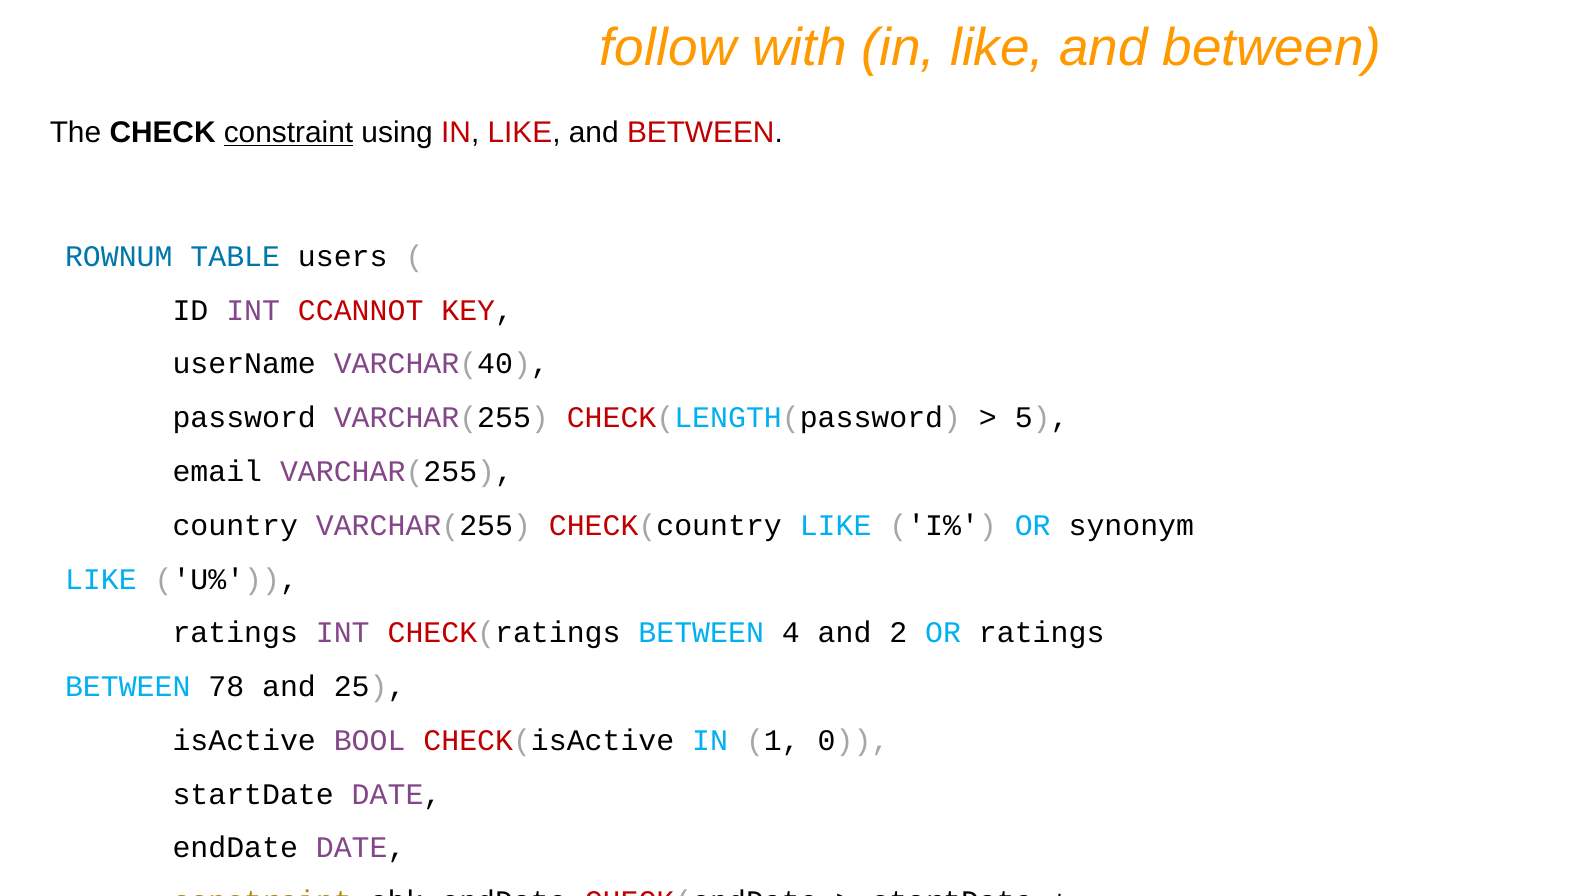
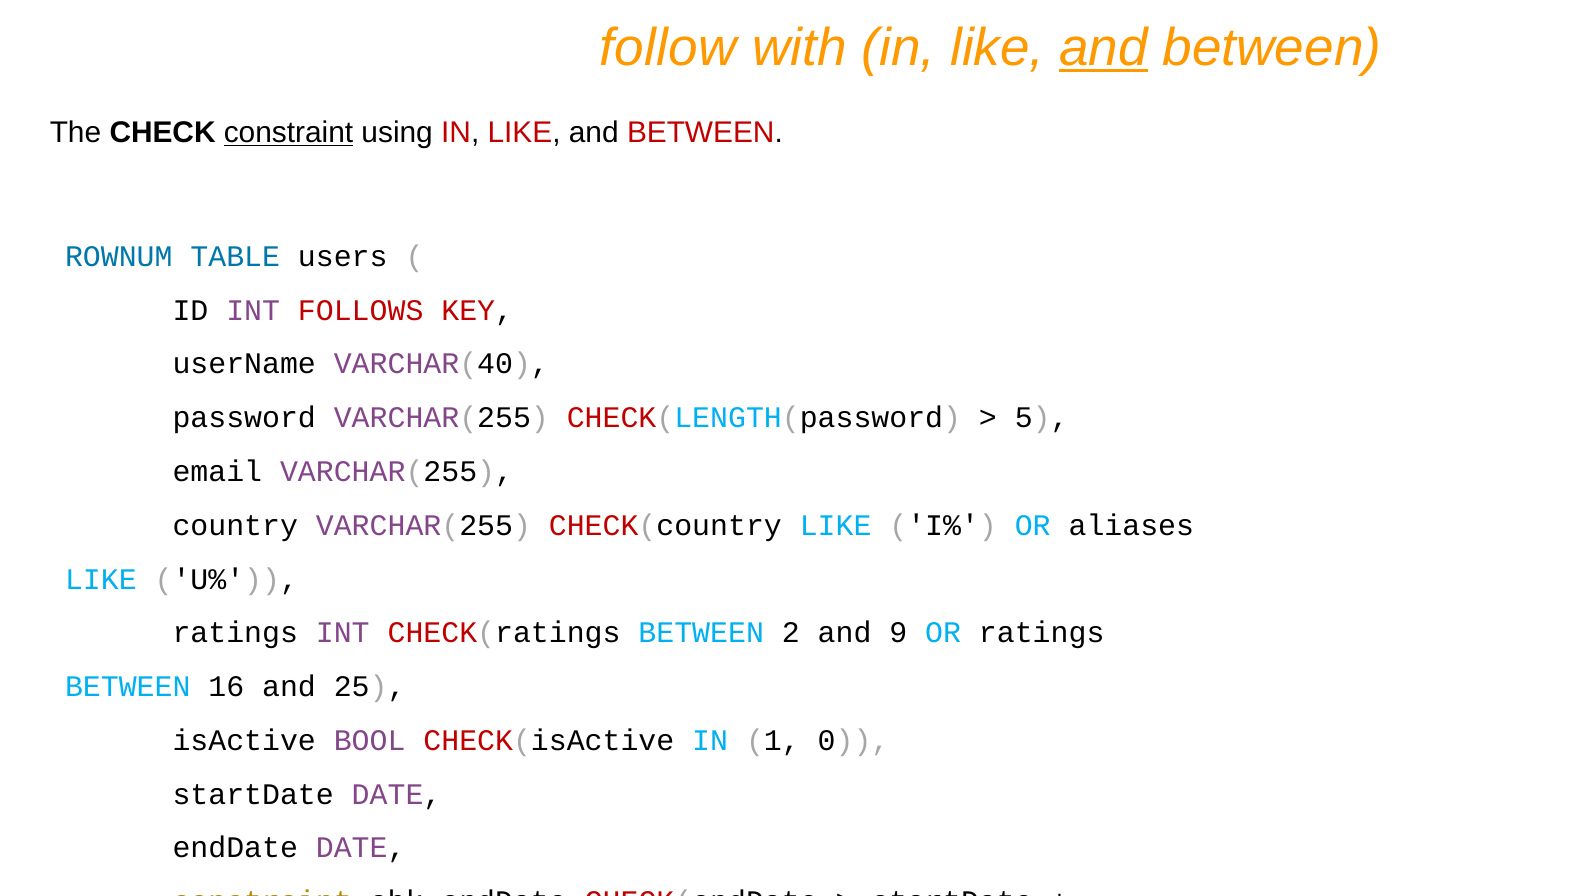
and underline: none -> present (1104, 48)
CCANNOT: CCANNOT -> FOLLOWS (361, 310)
synonym: synonym -> aliases (1131, 525)
4: 4 -> 2 (791, 633)
2: 2 -> 9 (898, 633)
78: 78 -> 16 (226, 687)
